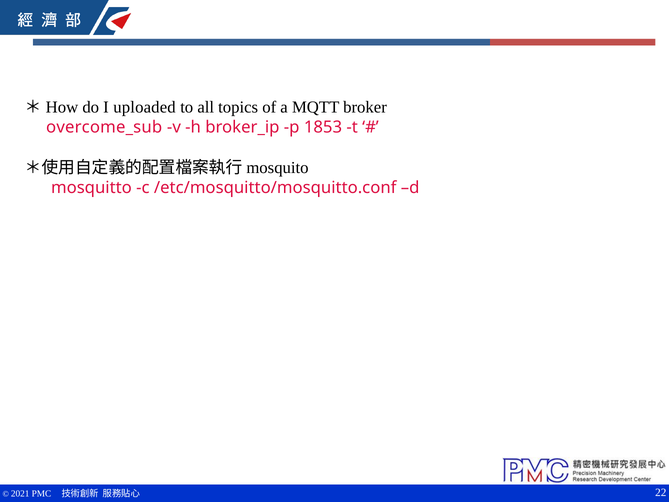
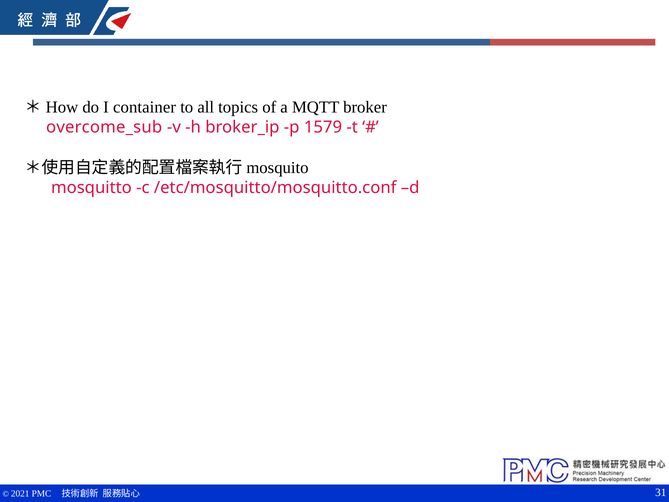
uploaded: uploaded -> container (145, 107)
1853: 1853 -> 1579 (323, 127)
22: 22 -> 31 (661, 492)
